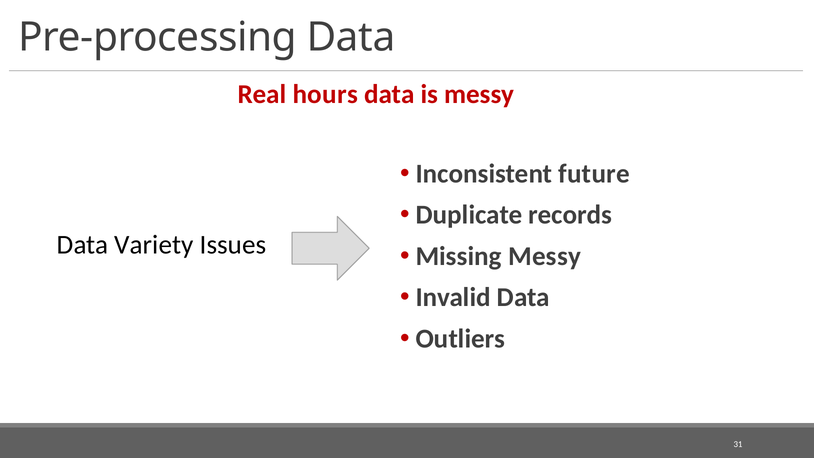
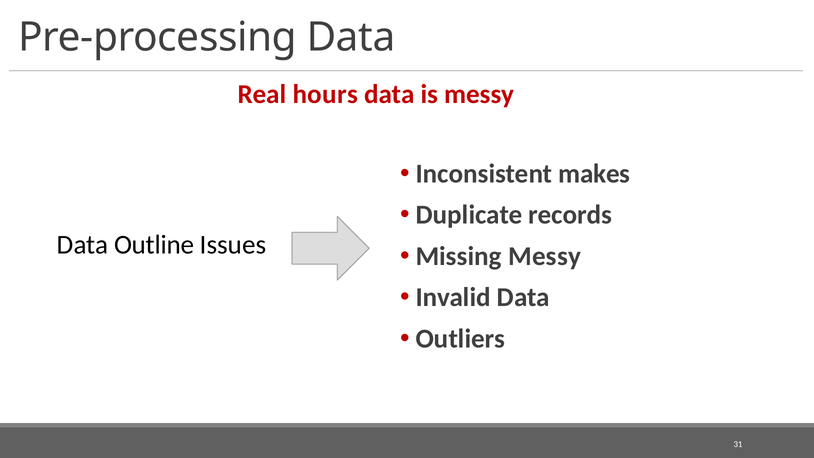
future: future -> makes (594, 174)
Variety: Variety -> Outline (154, 245)
